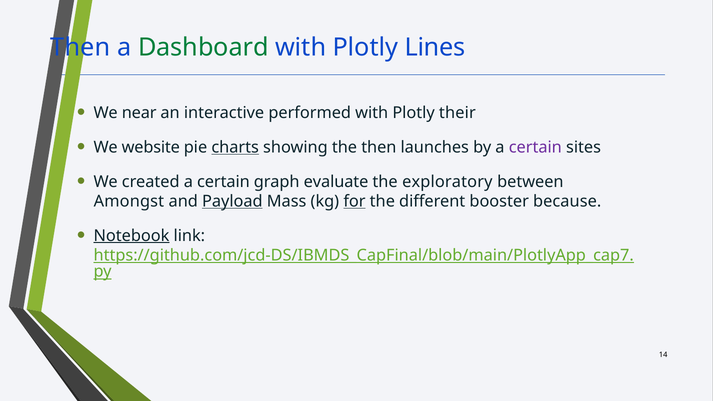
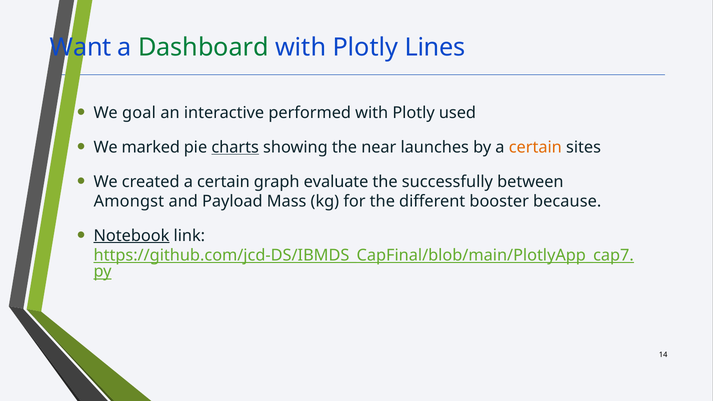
Then: Then -> Want (81, 48)
near: near -> goal (139, 113)
their: their -> used (457, 113)
website: website -> marked (151, 147)
the then: then -> near (379, 147)
certain colour: purple -> orange (535, 147)
exploratory: exploratory -> successfully (447, 182)
Payload underline: present -> none (232, 201)
for underline: present -> none (354, 201)
